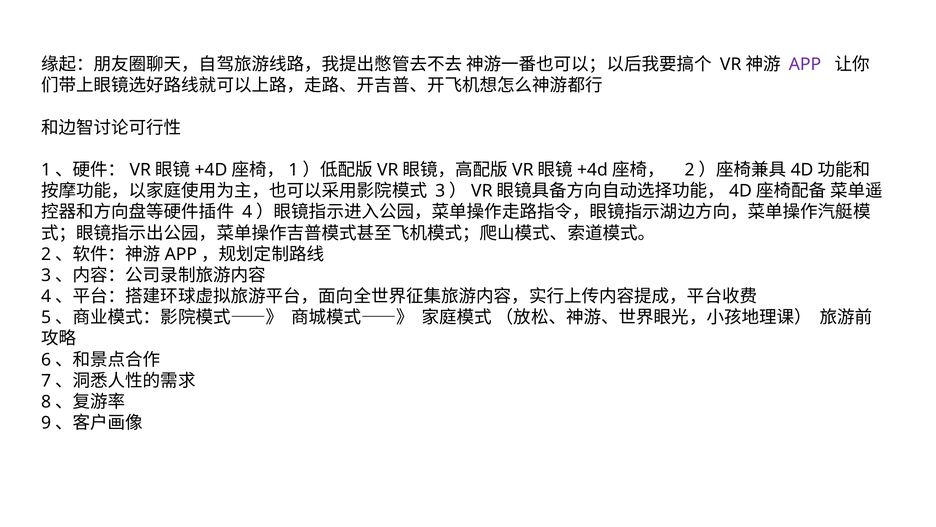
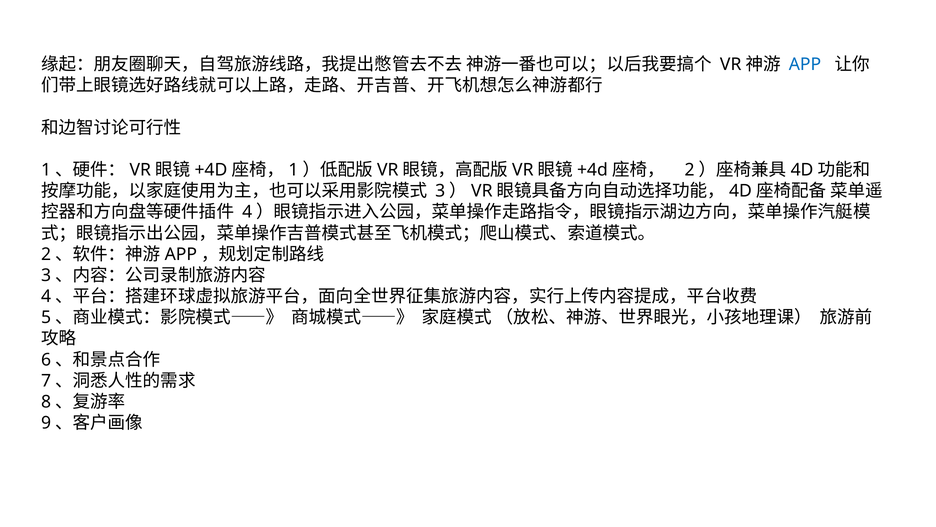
APP colour: purple -> blue (805, 65)
